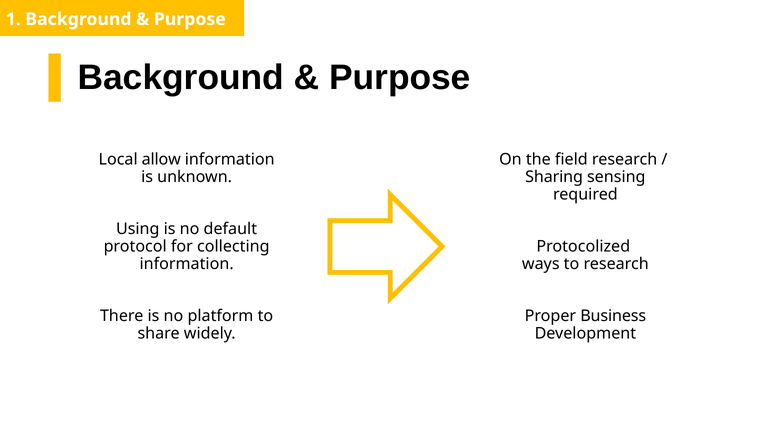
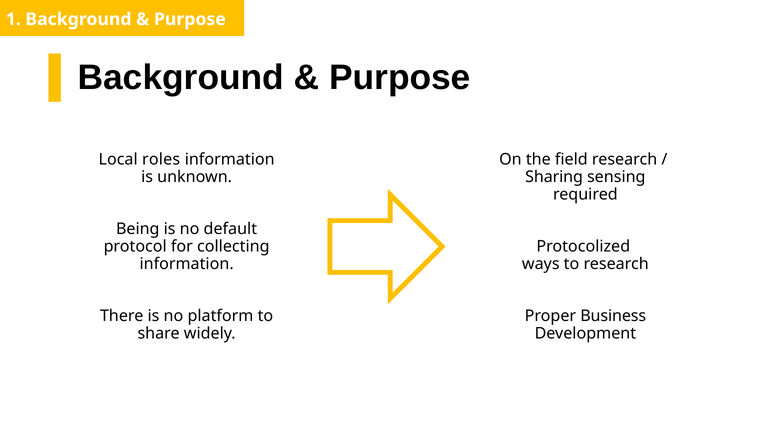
allow: allow -> roles (161, 160)
Using: Using -> Being (138, 229)
